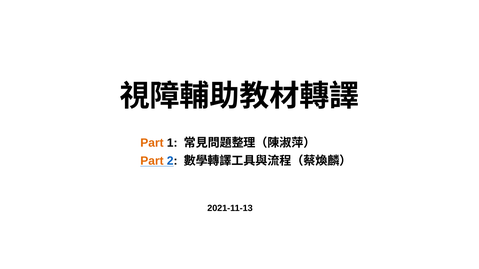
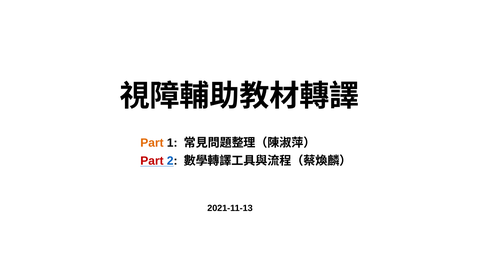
Part colour: orange -> red (152, 161)
